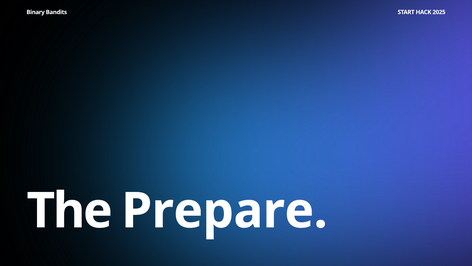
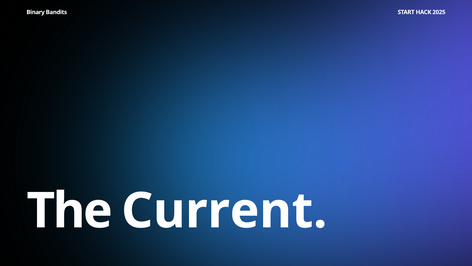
Prepare: Prepare -> Current (224, 211)
